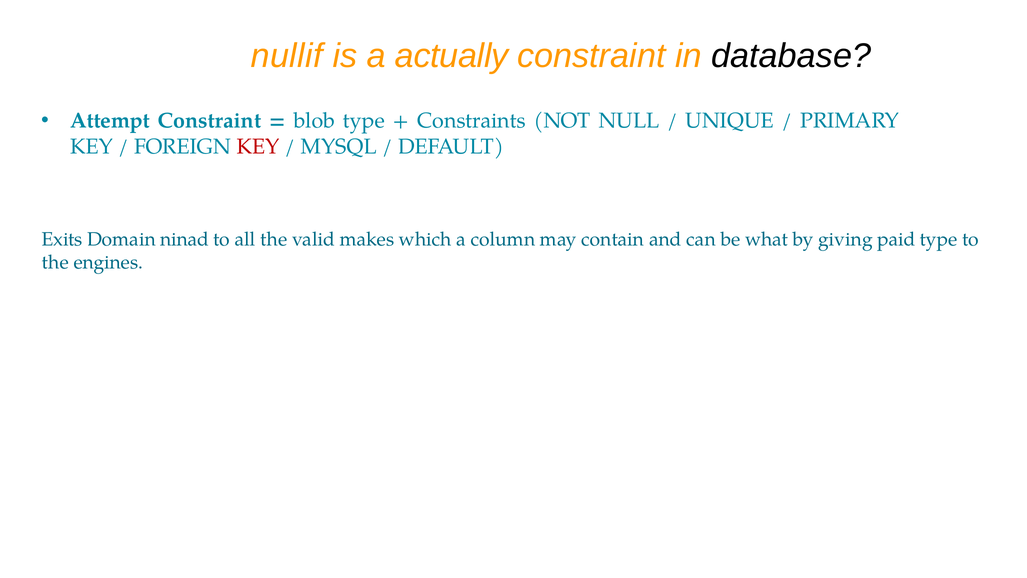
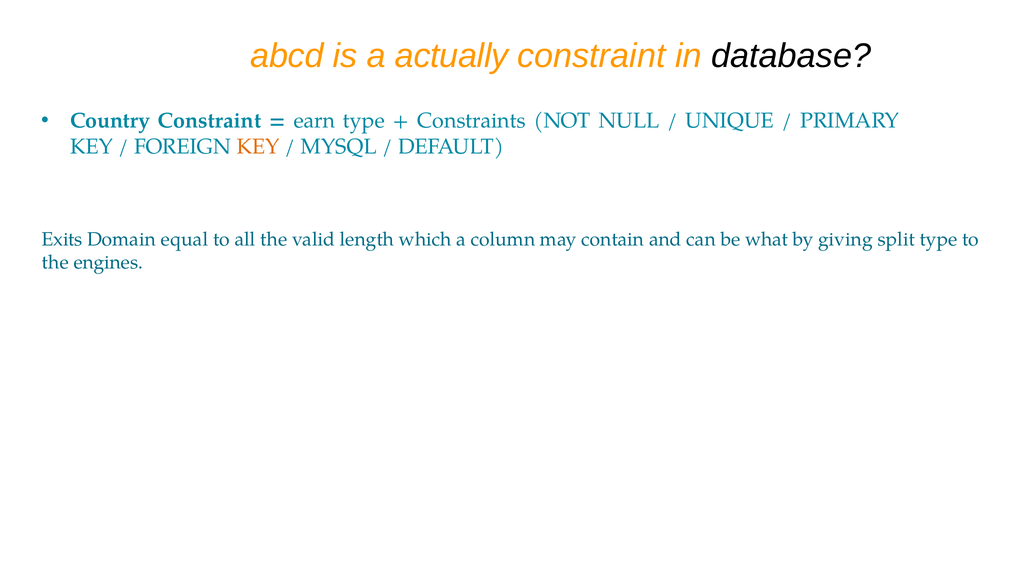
nullif: nullif -> abcd (287, 56)
Attempt: Attempt -> Country (110, 121)
blob: blob -> earn (314, 121)
KEY colour: red -> orange (258, 146)
ninad: ninad -> equal (184, 239)
makes: makes -> length (367, 239)
paid: paid -> split (896, 239)
